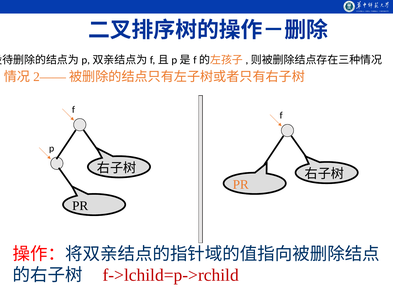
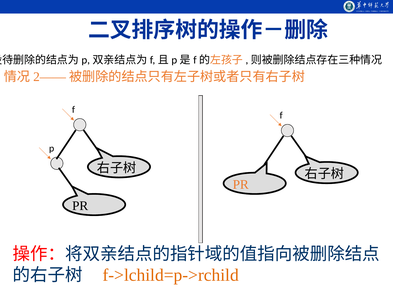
f->lchild=p->rchild colour: red -> orange (171, 275)
